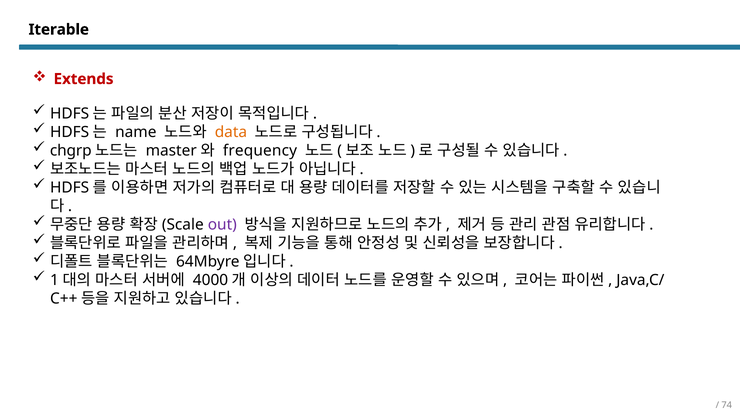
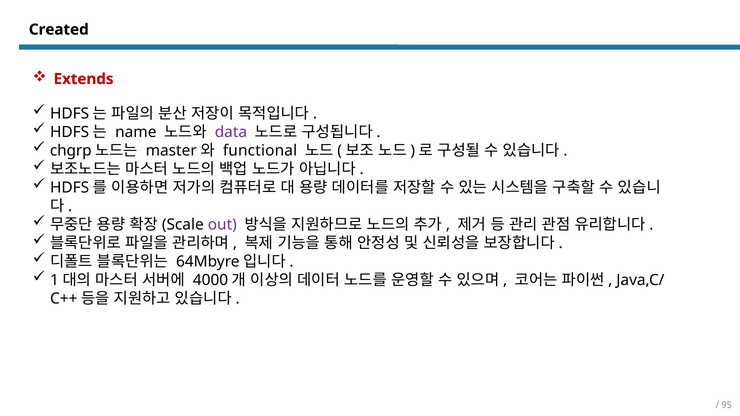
Iterable: Iterable -> Created (59, 30)
data colour: orange -> purple (231, 132)
frequency: frequency -> functional (260, 151)
74: 74 -> 95 (727, 405)
